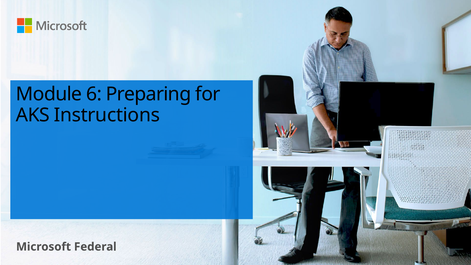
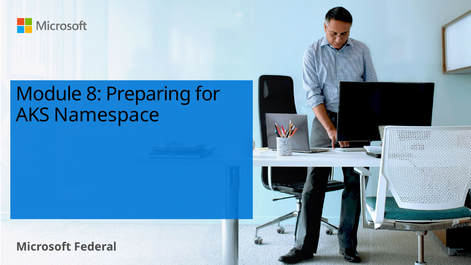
6: 6 -> 8 (94, 94)
Instructions: Instructions -> Namespace (107, 115)
